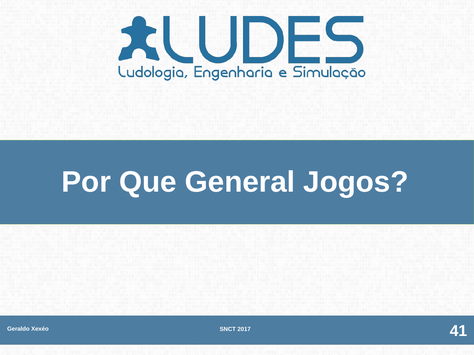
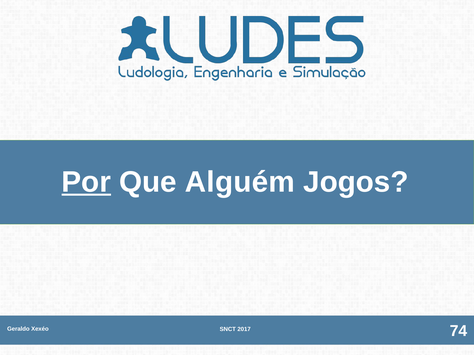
Por underline: none -> present (86, 182)
General: General -> Alguém (240, 182)
41: 41 -> 74 (458, 331)
